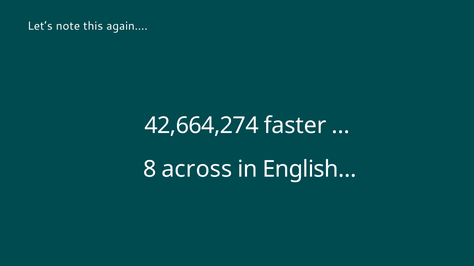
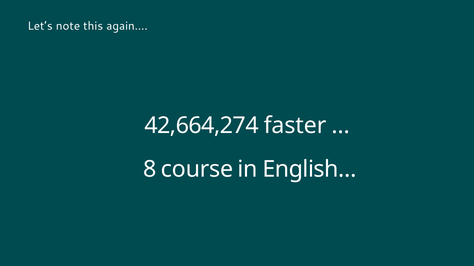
across: across -> course (197, 170)
